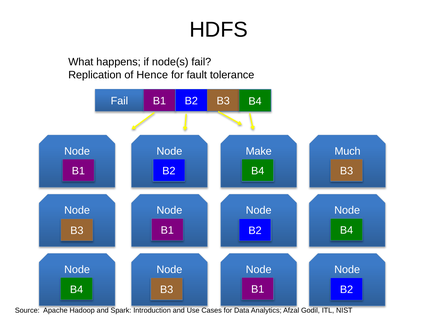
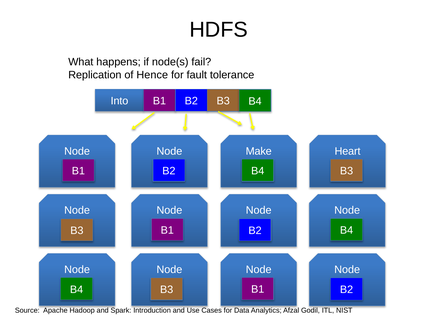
Fail: Fail -> Into (119, 101)
Much: Much -> Heart (348, 151)
